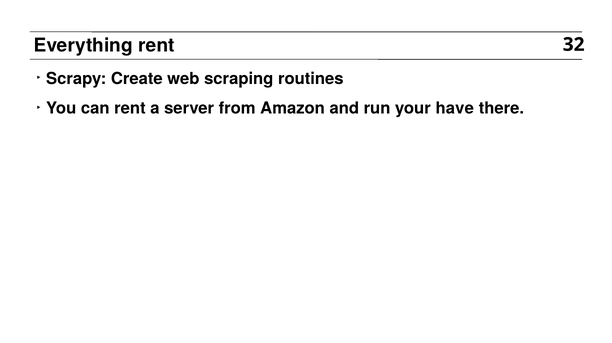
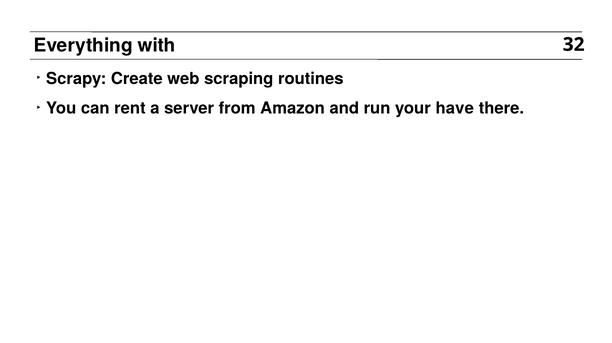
Everything rent: rent -> with (157, 45)
